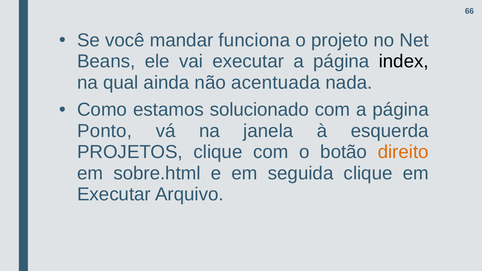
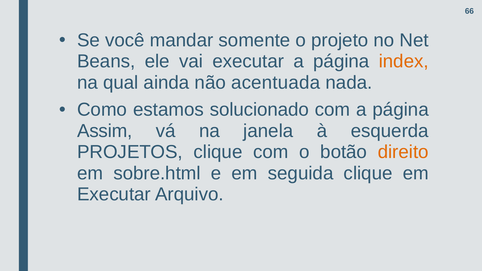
funciona: funciona -> somente (254, 40)
index colour: black -> orange (404, 61)
Ponto: Ponto -> Assim (105, 131)
